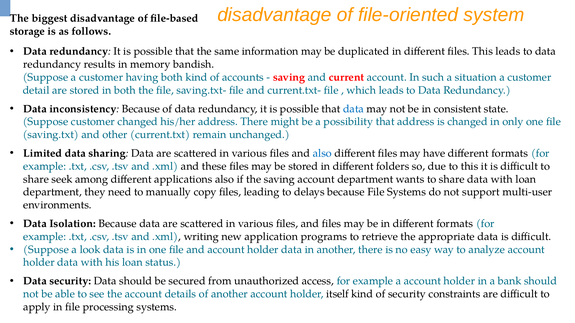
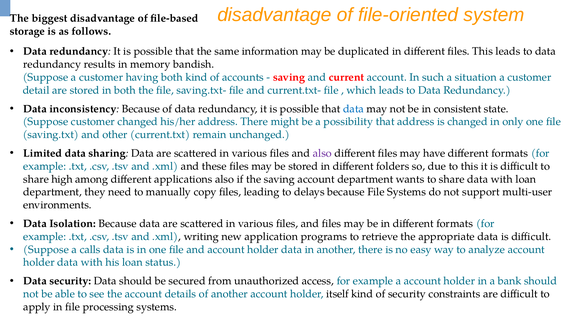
also colour: blue -> purple (322, 154)
seek: seek -> high (62, 179)
look: look -> calls (90, 250)
